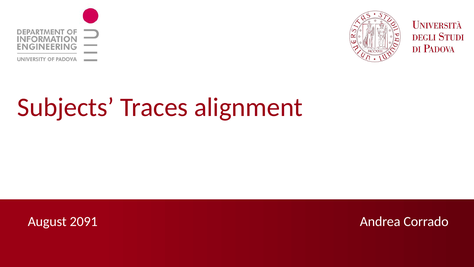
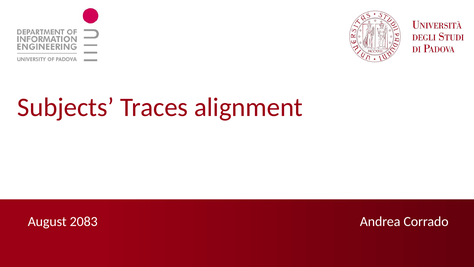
2091: 2091 -> 2083 (84, 221)
